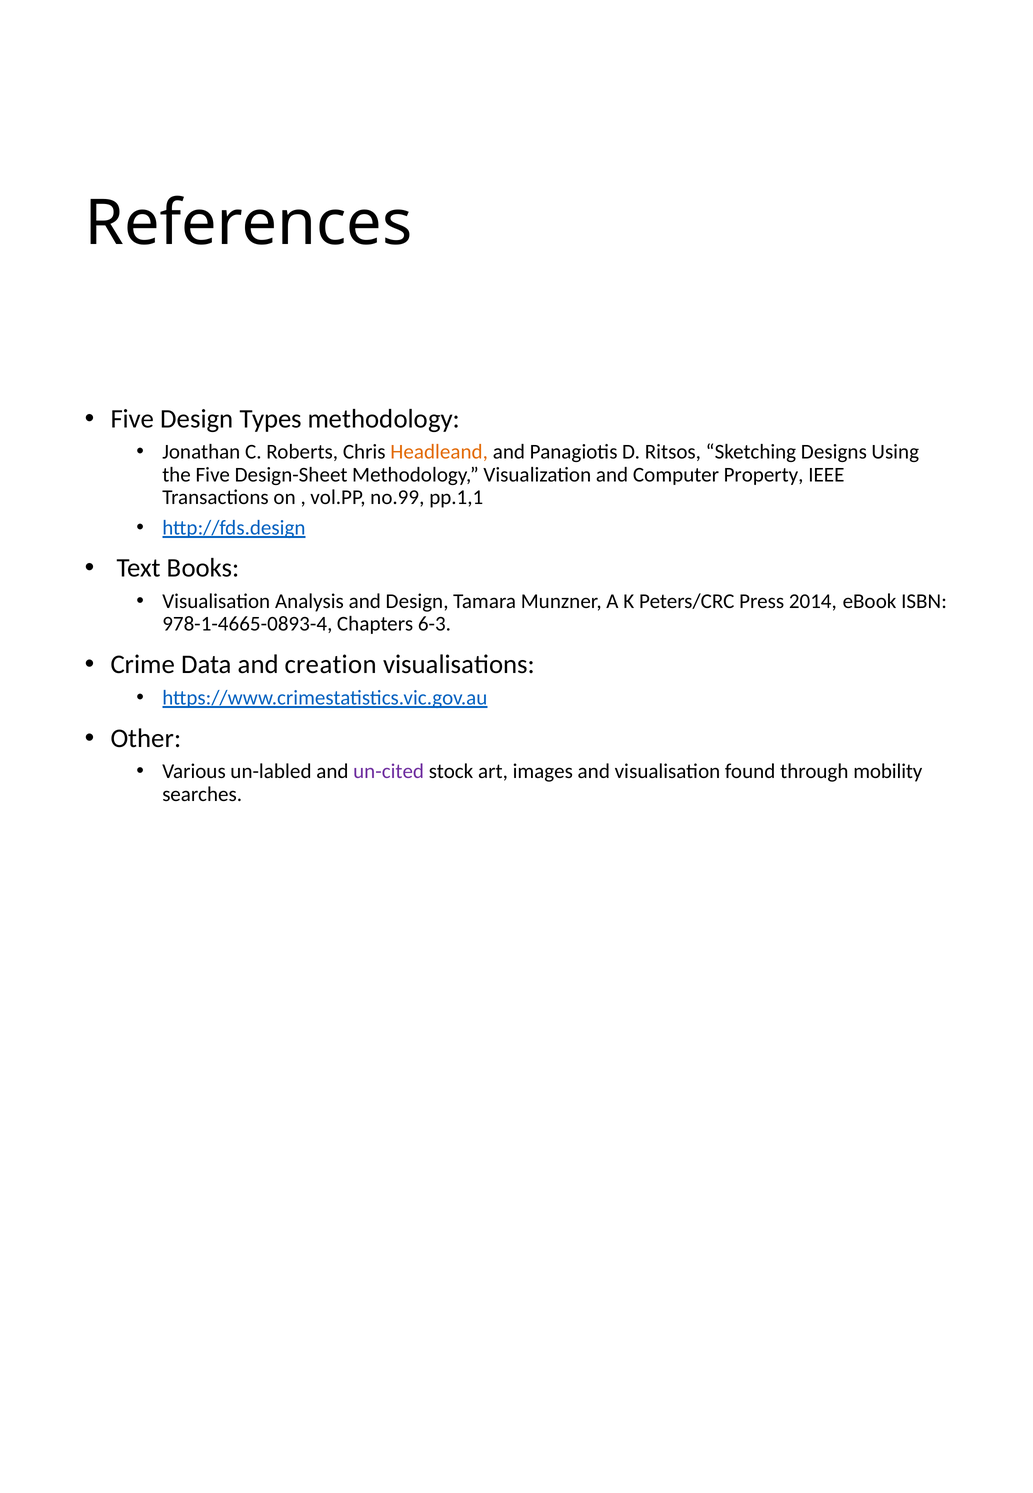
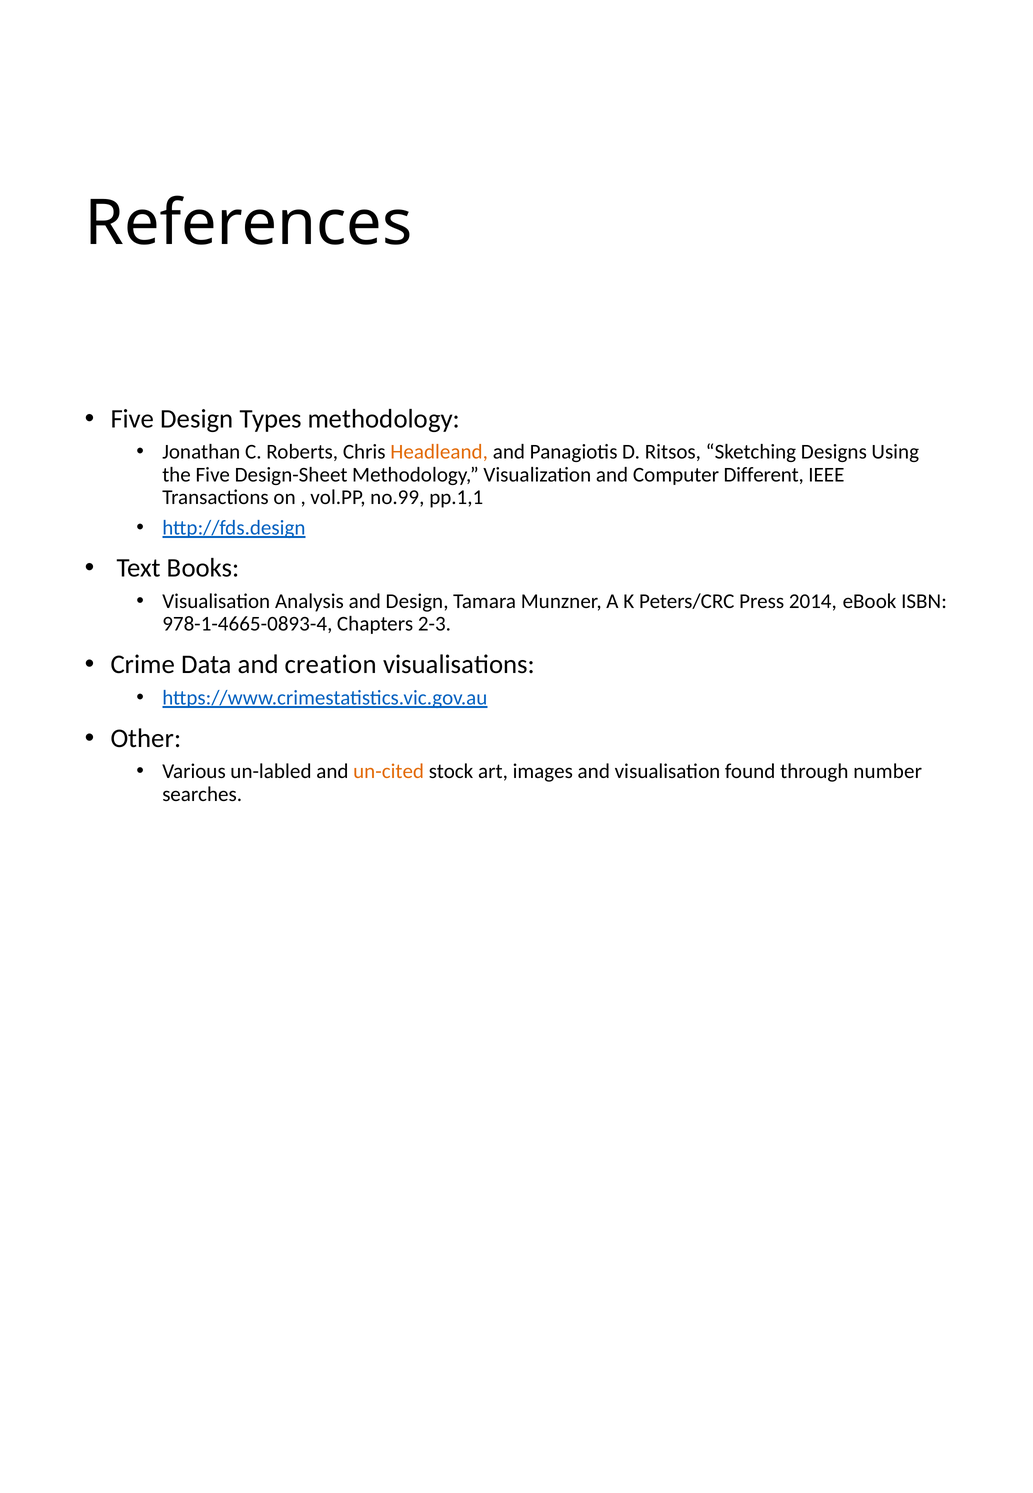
Property: Property -> Different (764, 474)
6-3: 6-3 -> 2-3 (434, 624)
un-cited colour: purple -> orange (389, 771)
mobility: mobility -> number (888, 771)
